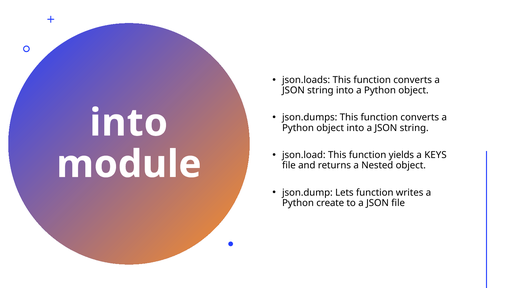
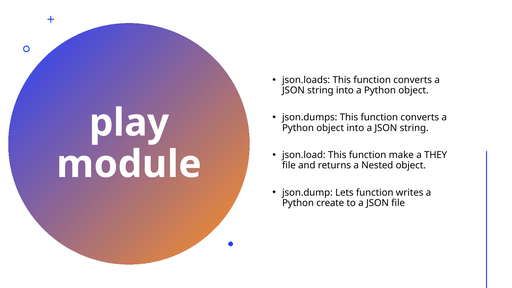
into: into -> play (129, 123)
yields: yields -> make (401, 155)
KEYS: KEYS -> THEY (436, 155)
